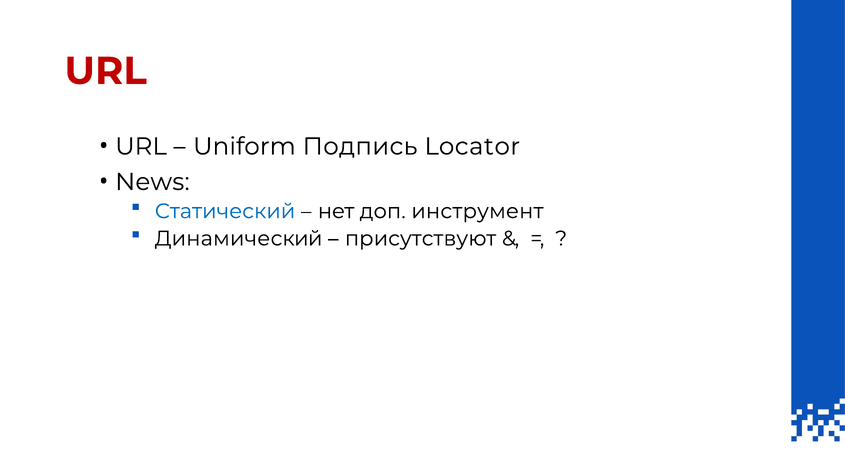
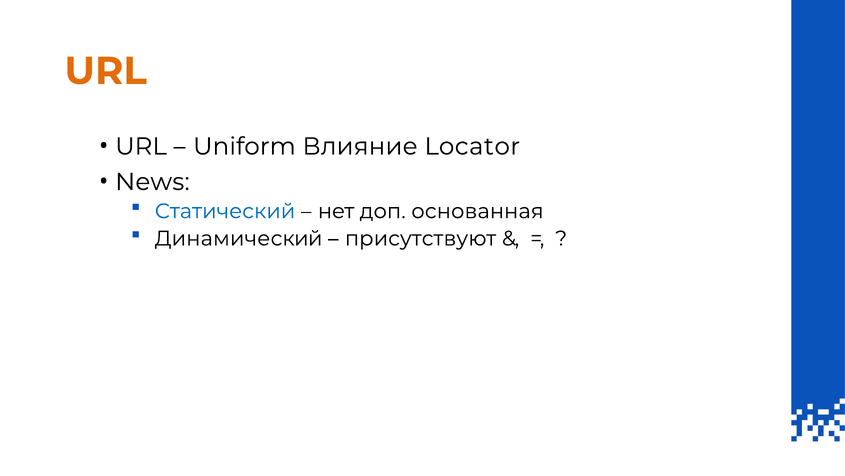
URL colour: red -> orange (106, 71)
Подпись: Подпись -> Влияние (360, 146)
инструмент: инструмент -> основанная (477, 211)
